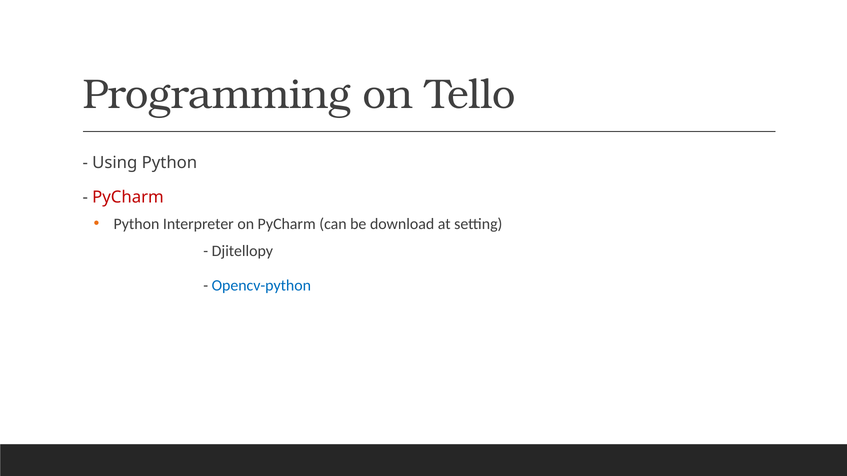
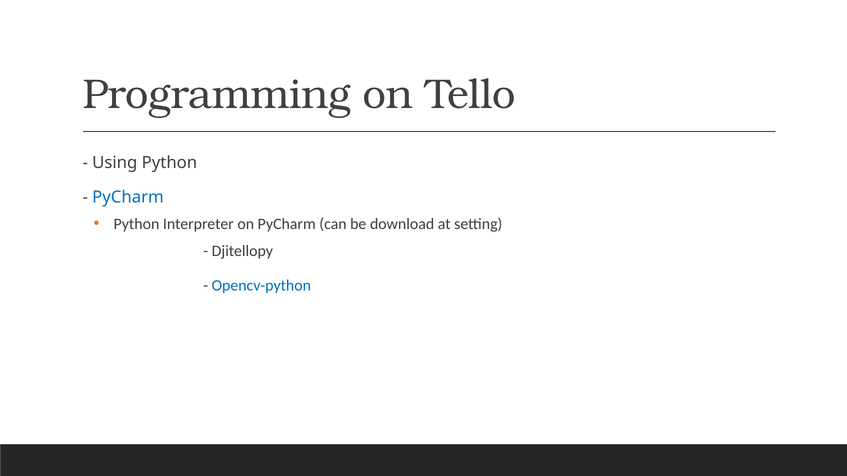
PyCharm colour: red -> blue (128, 197)
